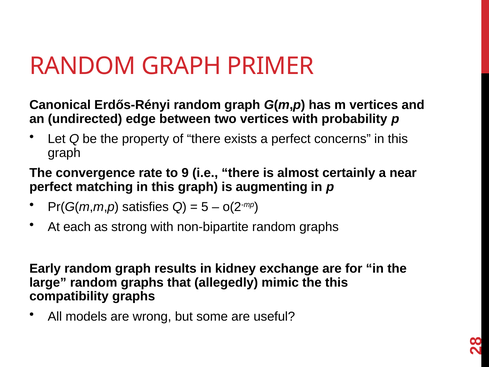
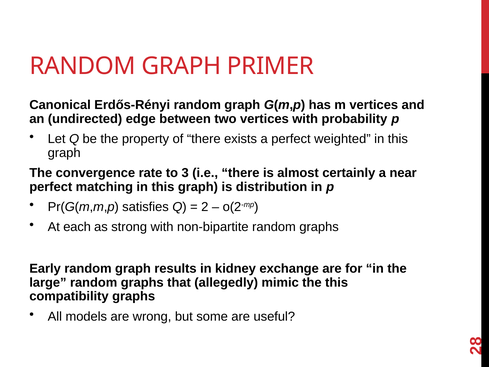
concerns: concerns -> weighted (342, 139)
9: 9 -> 3 (185, 173)
augmenting: augmenting -> distribution (272, 187)
5: 5 -> 2 (205, 207)
